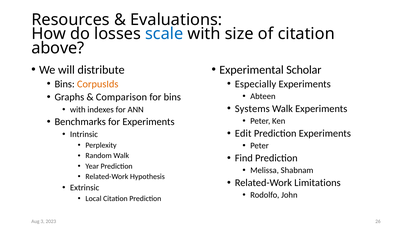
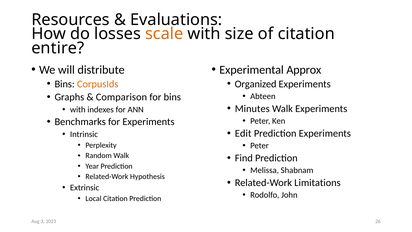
scale colour: blue -> orange (164, 34)
above: above -> entire (58, 48)
Scholar: Scholar -> Approx (304, 70)
Especially: Especially -> Organized (256, 84)
Systems: Systems -> Minutes (252, 109)
